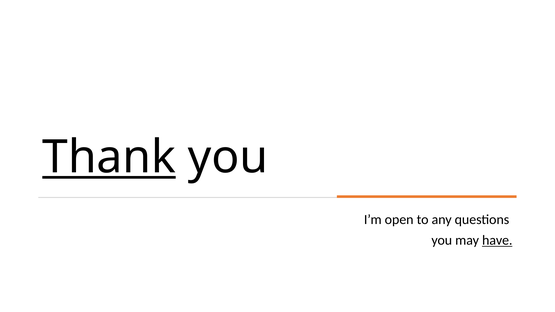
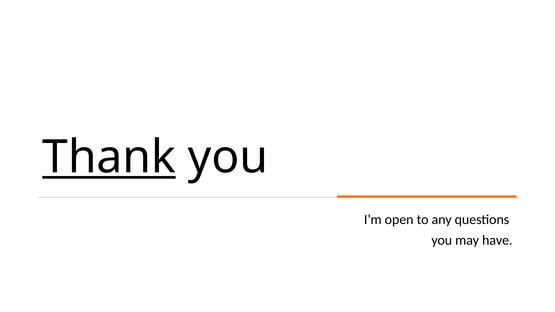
have underline: present -> none (497, 241)
